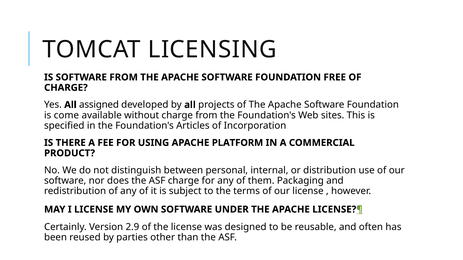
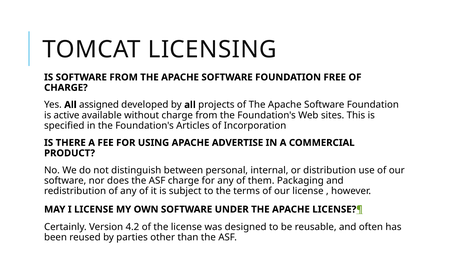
come: come -> active (66, 115)
PLATFORM: PLATFORM -> ADVERTISE (238, 143)
2.9: 2.9 -> 4.2 (132, 227)
